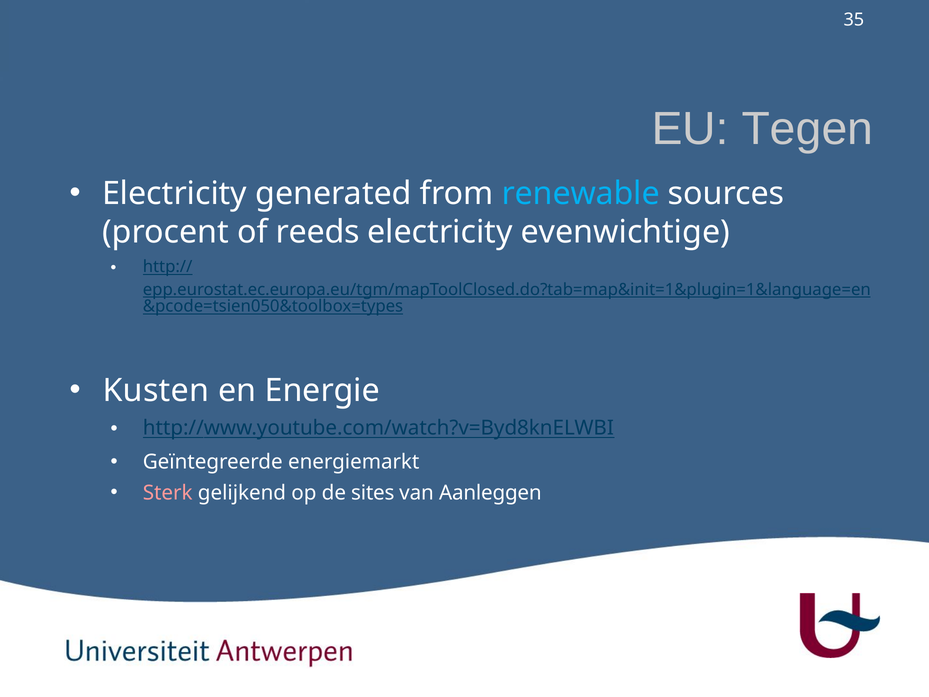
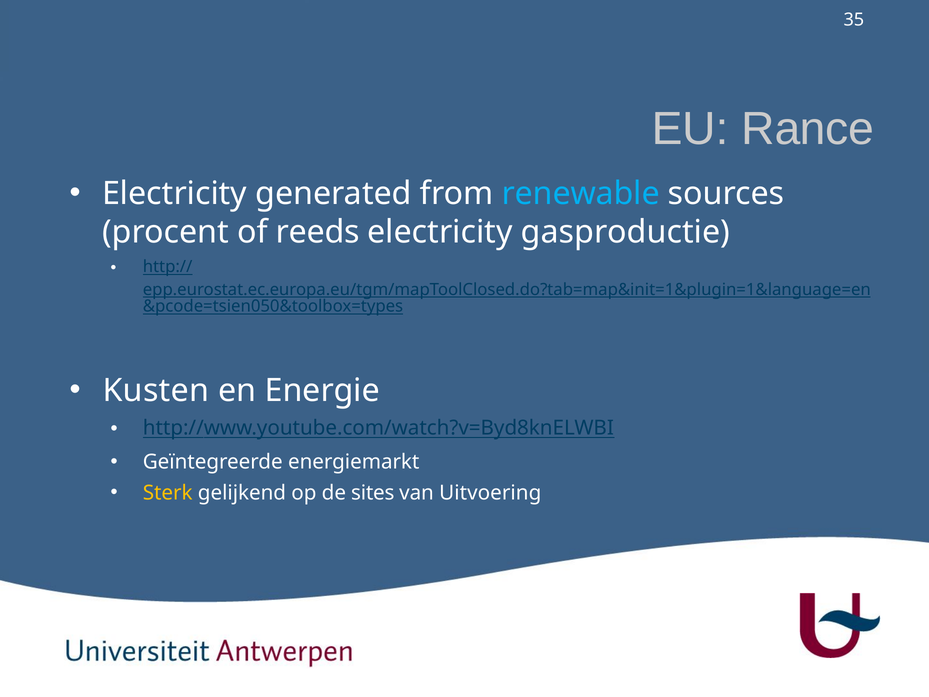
Tegen: Tegen -> Rance (808, 129)
evenwichtige: evenwichtige -> gasproductie (625, 232)
Sterk colour: pink -> yellow (168, 493)
Aanleggen: Aanleggen -> Uitvoering (490, 493)
